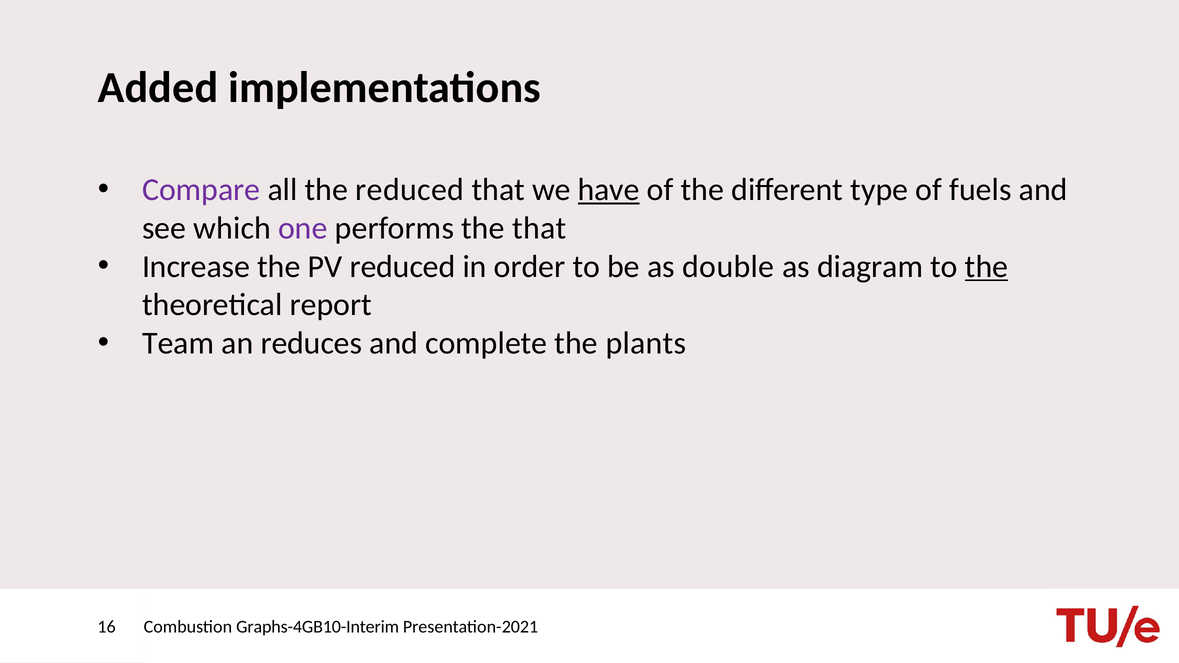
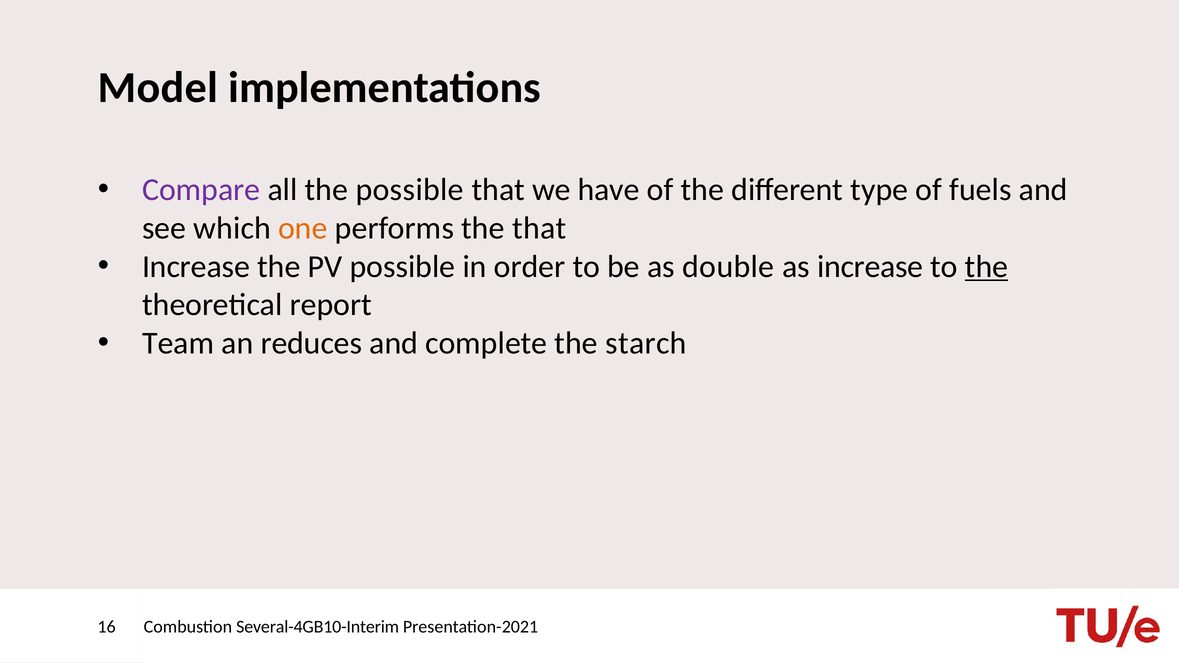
Added: Added -> Model (158, 88)
the reduced: reduced -> possible (410, 190)
have underline: present -> none (609, 190)
one colour: purple -> orange (303, 228)
PV reduced: reduced -> possible (402, 267)
as diagram: diagram -> increase (870, 267)
plants: plants -> starch (646, 343)
Graphs-4GB10-Interim: Graphs-4GB10-Interim -> Several-4GB10-Interim (318, 627)
